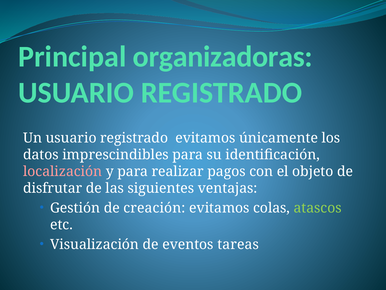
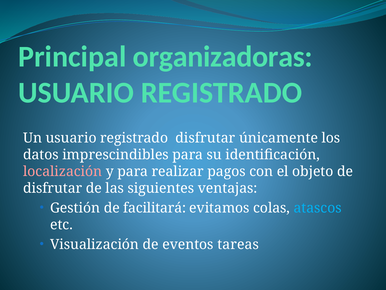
registrado evitamos: evitamos -> disfrutar (205, 138)
creación: creación -> facilitará (155, 208)
atascos colour: light green -> light blue (318, 208)
